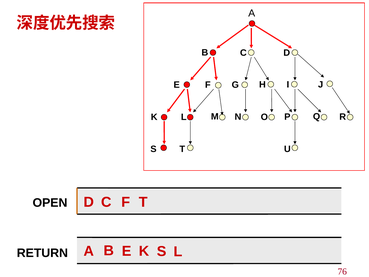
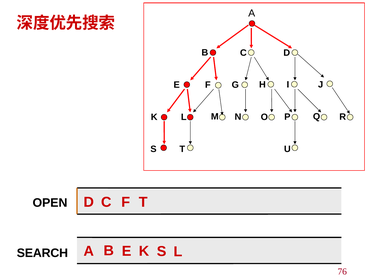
RETURN: RETURN -> SEARCH (42, 253)
